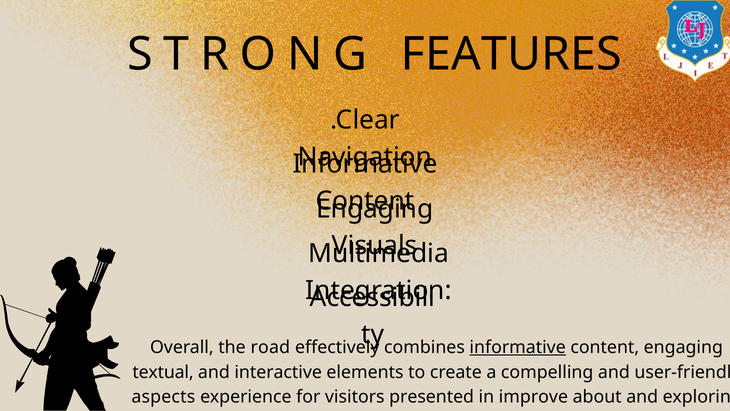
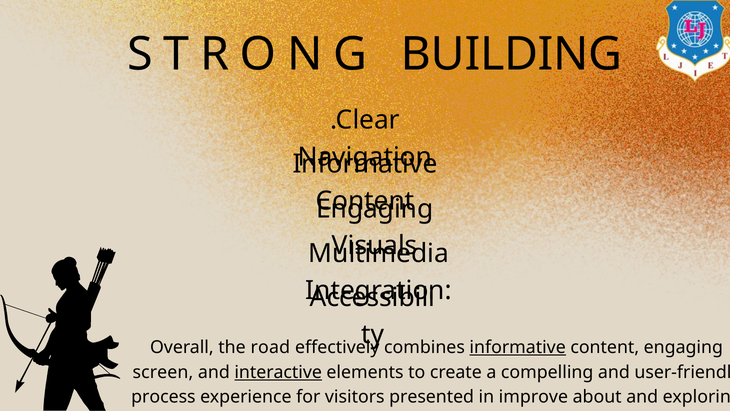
FEATURES: FEATURES -> BUILDING (512, 54)
textual: textual -> screen (163, 372)
interactive underline: none -> present (278, 372)
aspects: aspects -> process (163, 397)
